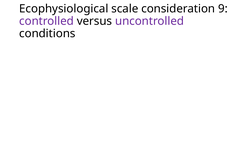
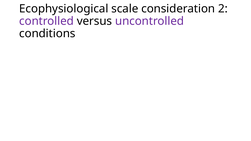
9: 9 -> 2 (223, 9)
